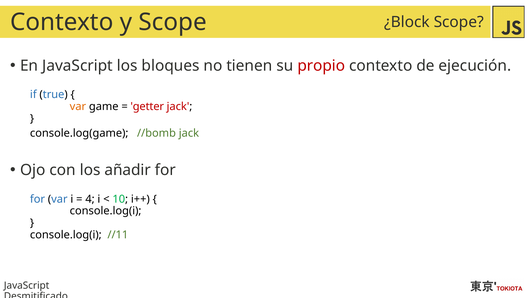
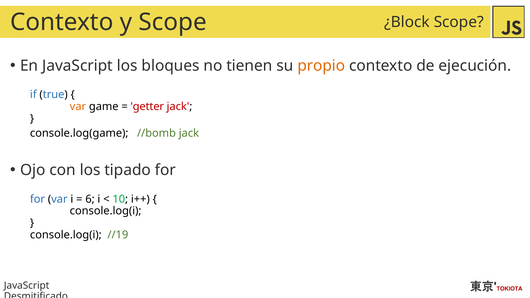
propio colour: red -> orange (321, 66)
añadir: añadir -> tipado (128, 170)
4: 4 -> 6 (90, 199)
//11: //11 -> //19 (118, 235)
